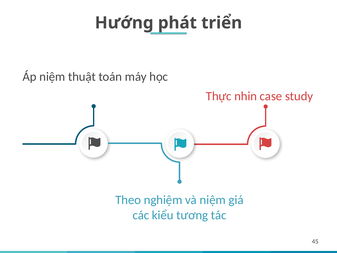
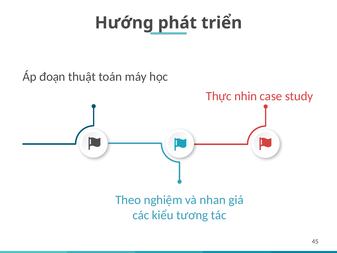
Áp niệm: niệm -> đoạn (52, 77)
và niệm: niệm -> nhan (213, 200)
